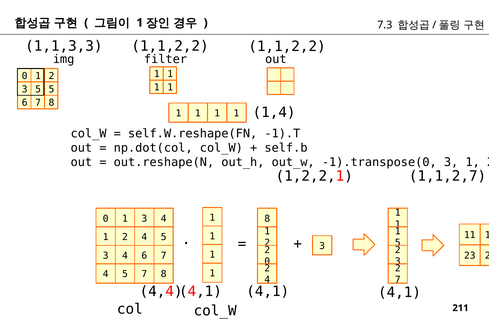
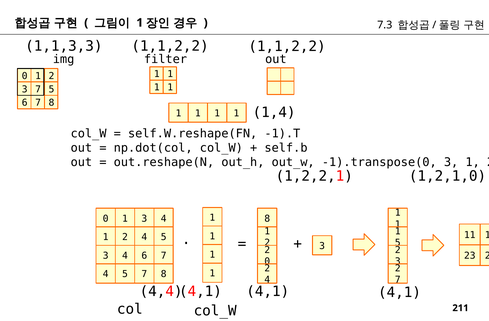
3 5: 5 -> 7 (38, 89)
1,1,2,7: 1,1,2,7 -> 1,2,1,0 (448, 176)
